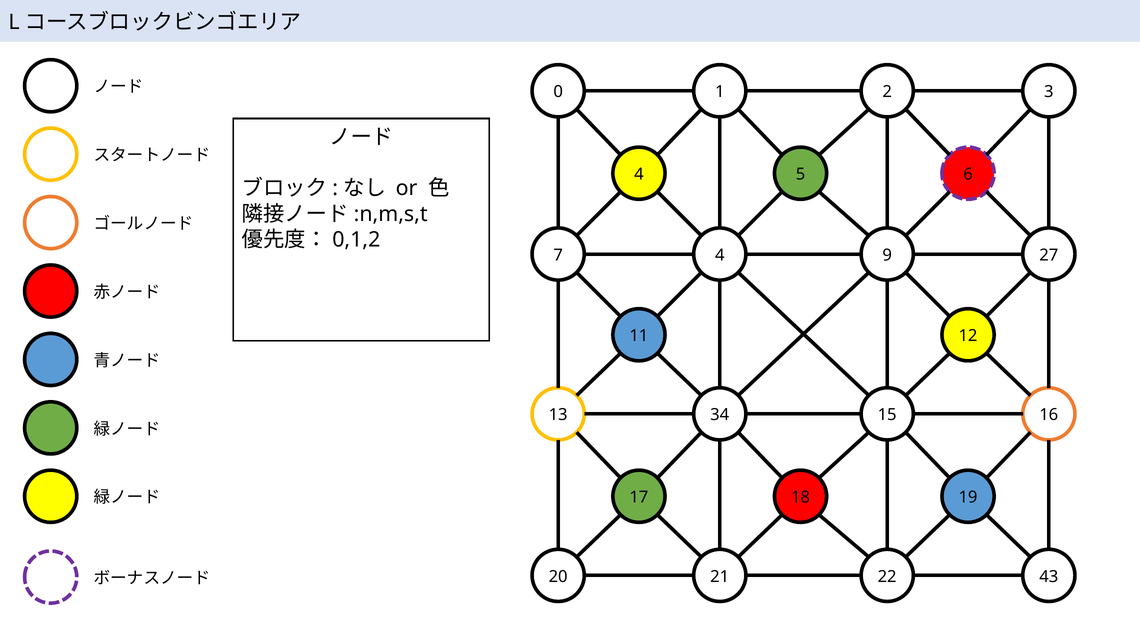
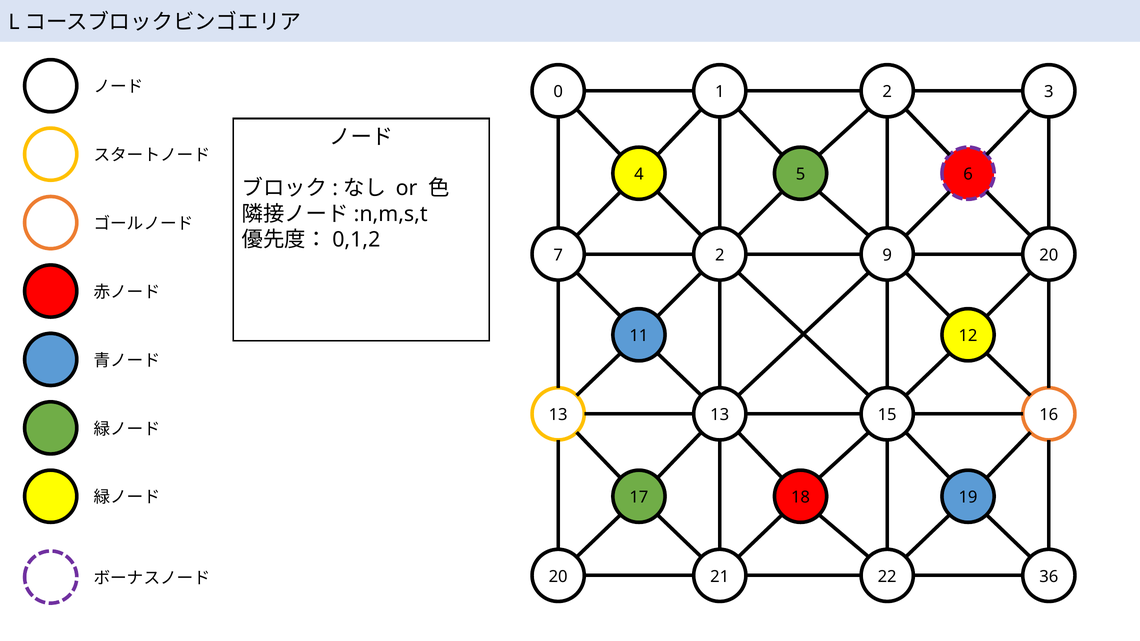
7 4: 4 -> 2 (720, 255)
9 27: 27 -> 20 (1049, 255)
13 34: 34 -> 13 (720, 415)
43: 43 -> 36 (1049, 577)
